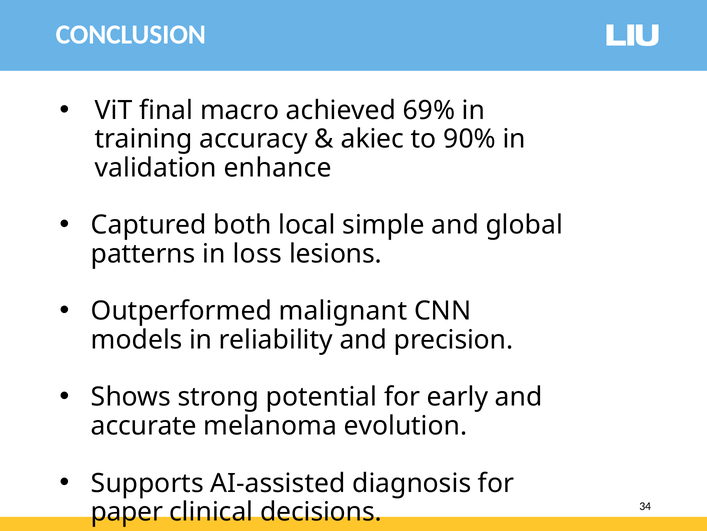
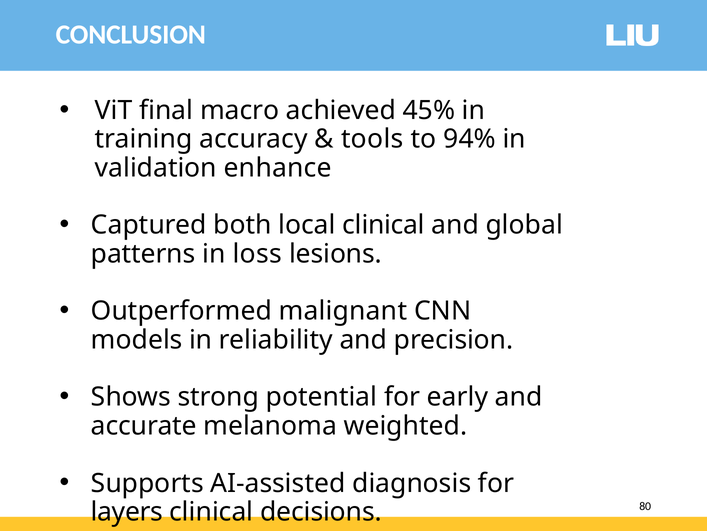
69%: 69% -> 45% (429, 110)
akiec: akiec -> tools (372, 139)
90%: 90% -> 94% (470, 139)
local simple: simple -> clinical (384, 225)
evolution: evolution -> weighted (406, 425)
paper: paper -> layers (127, 511)
34: 34 -> 80 (645, 506)
